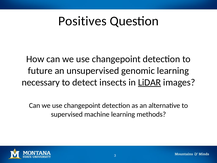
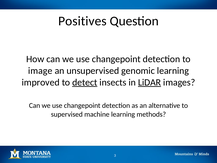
future: future -> image (40, 71)
necessary: necessary -> improved (41, 82)
detect underline: none -> present (85, 82)
